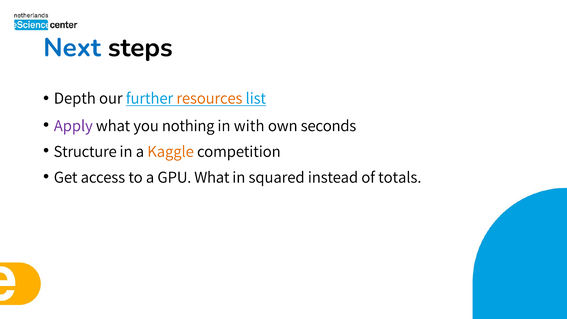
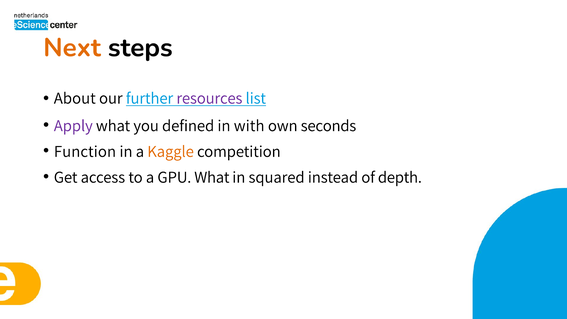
Next colour: blue -> orange (72, 48)
Depth: Depth -> About (75, 98)
resources colour: orange -> purple (209, 98)
nothing: nothing -> defined (188, 126)
Structure: Structure -> Function (85, 151)
totals: totals -> depth (400, 177)
